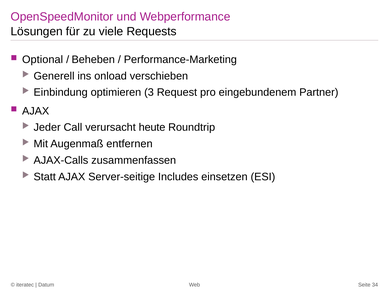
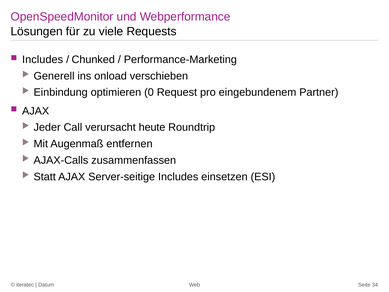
Optional: Optional -> Includes (43, 59)
Beheben: Beheben -> Chunked (93, 59)
3: 3 -> 0 (149, 92)
